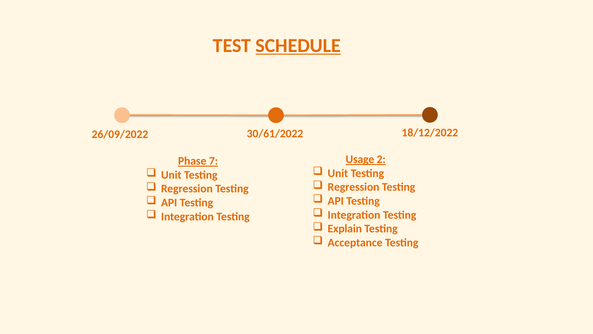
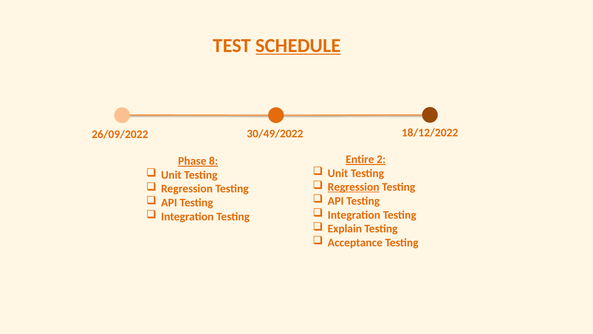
30/61/2022: 30/61/2022 -> 30/49/2022 (275, 134)
Usage: Usage -> Entire (360, 159)
7: 7 -> 8 (213, 161)
Regression underline: none -> present (354, 187)
